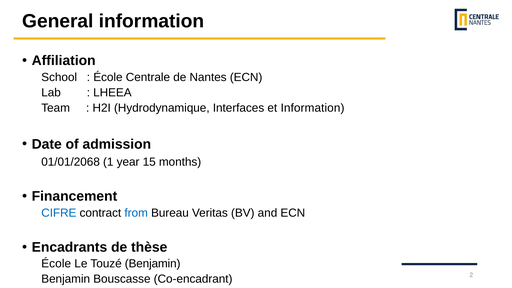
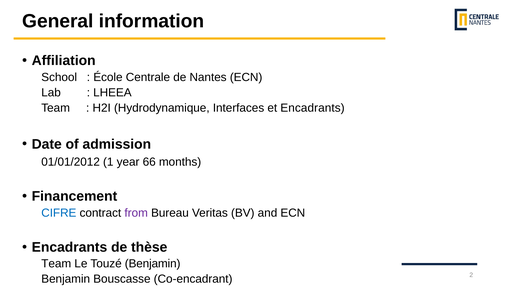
et Information: Information -> Encadrants (313, 108)
01/01/2068: 01/01/2068 -> 01/01/2012 (71, 162)
15: 15 -> 66 (149, 162)
from colour: blue -> purple (136, 213)
École: École -> Team (56, 264)
